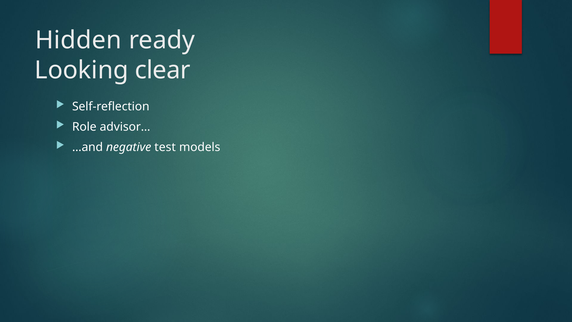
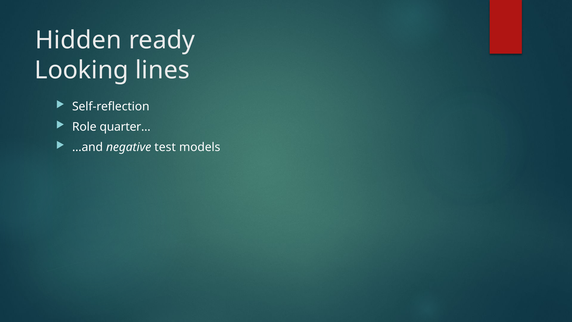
clear: clear -> lines (163, 70)
advisor…: advisor… -> quarter… (125, 127)
